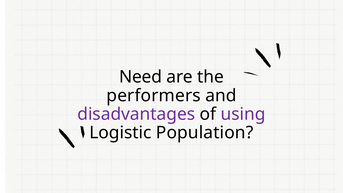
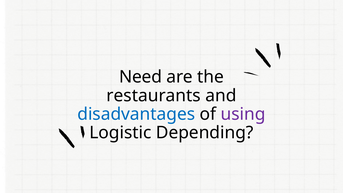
performers: performers -> restaurants (154, 96)
disadvantages colour: purple -> blue (136, 114)
Population: Population -> Depending (205, 133)
